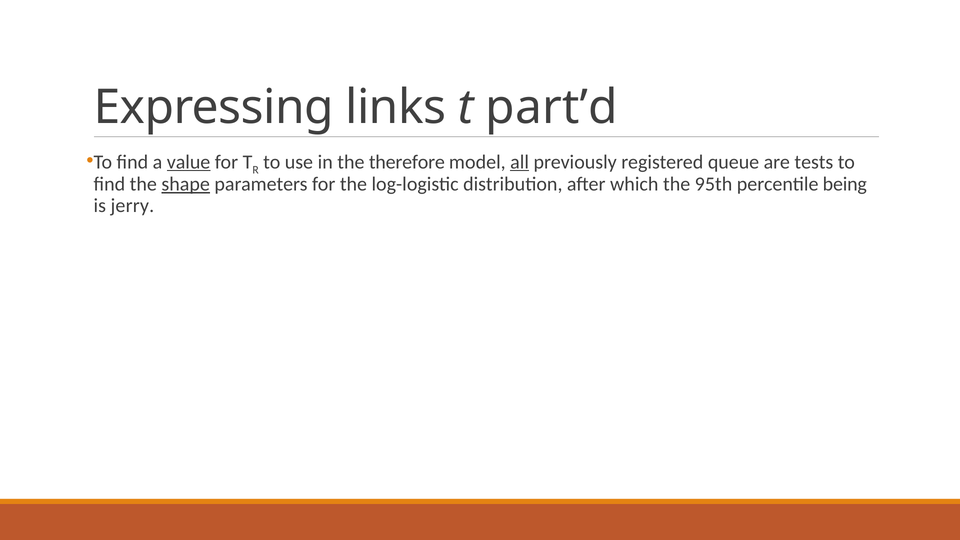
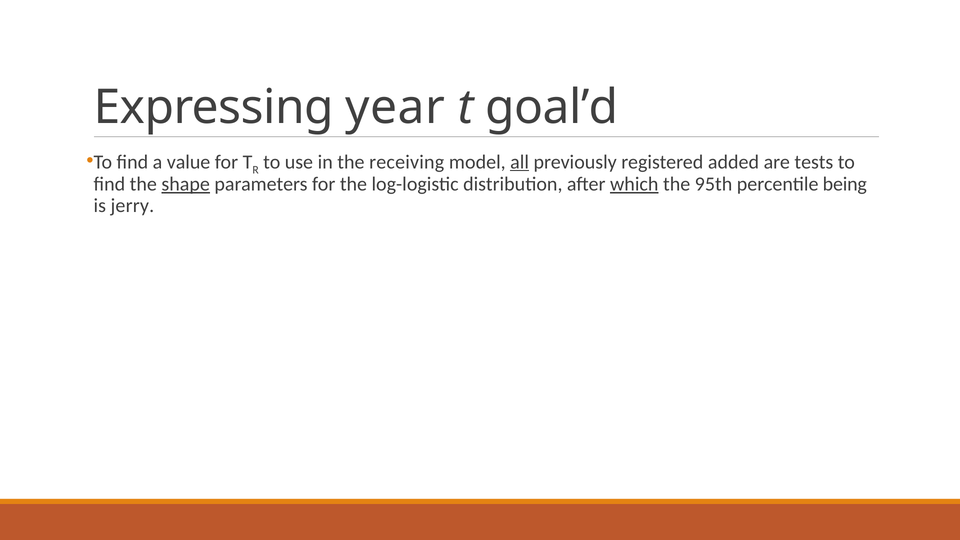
links: links -> year (395, 108)
part’d: part’d -> goal’d (552, 108)
value underline: present -> none (189, 162)
therefore: therefore -> receiving (407, 162)
queue: queue -> added (734, 162)
which underline: none -> present (634, 184)
